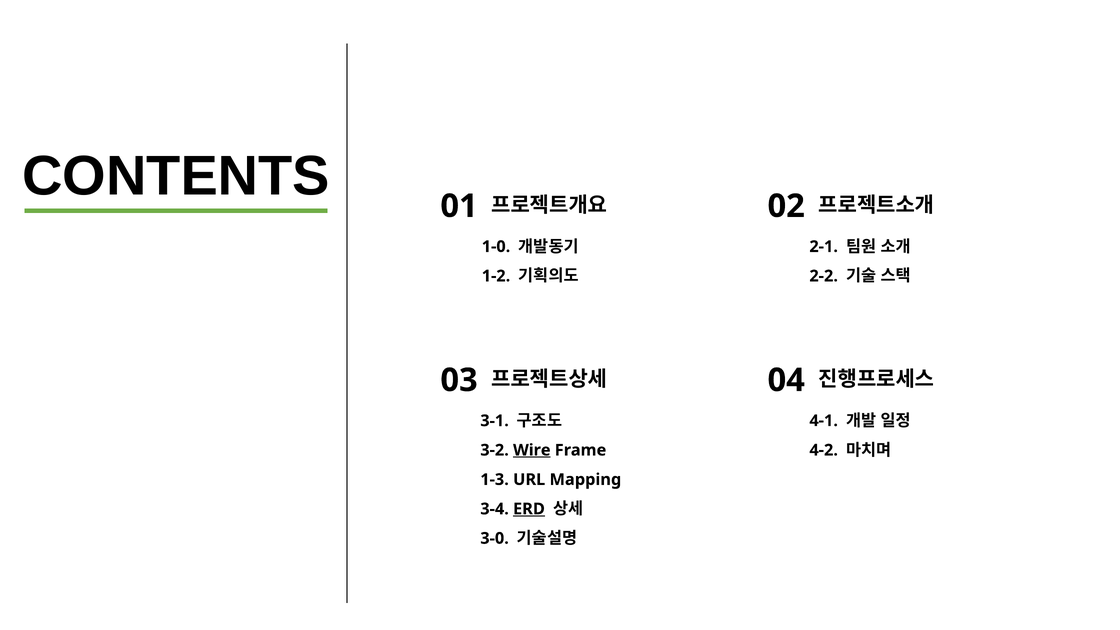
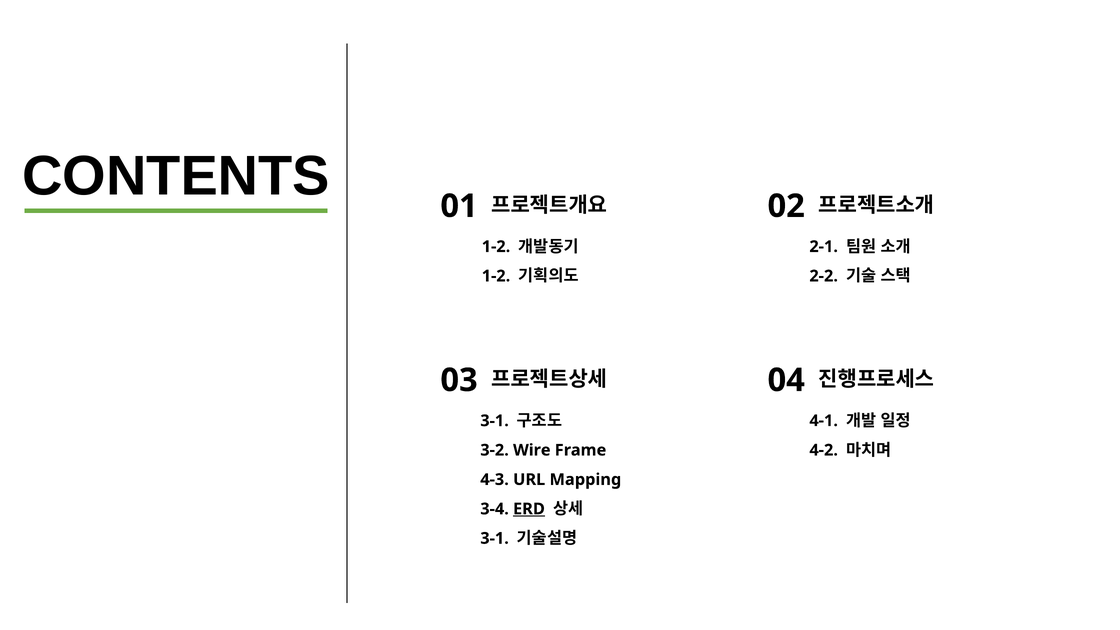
1-0: 1-0 -> 1-2 (496, 247)
Wire underline: present -> none (532, 450)
1-3: 1-3 -> 4-3 (495, 480)
3-0: 3-0 -> 3-1 (495, 538)
